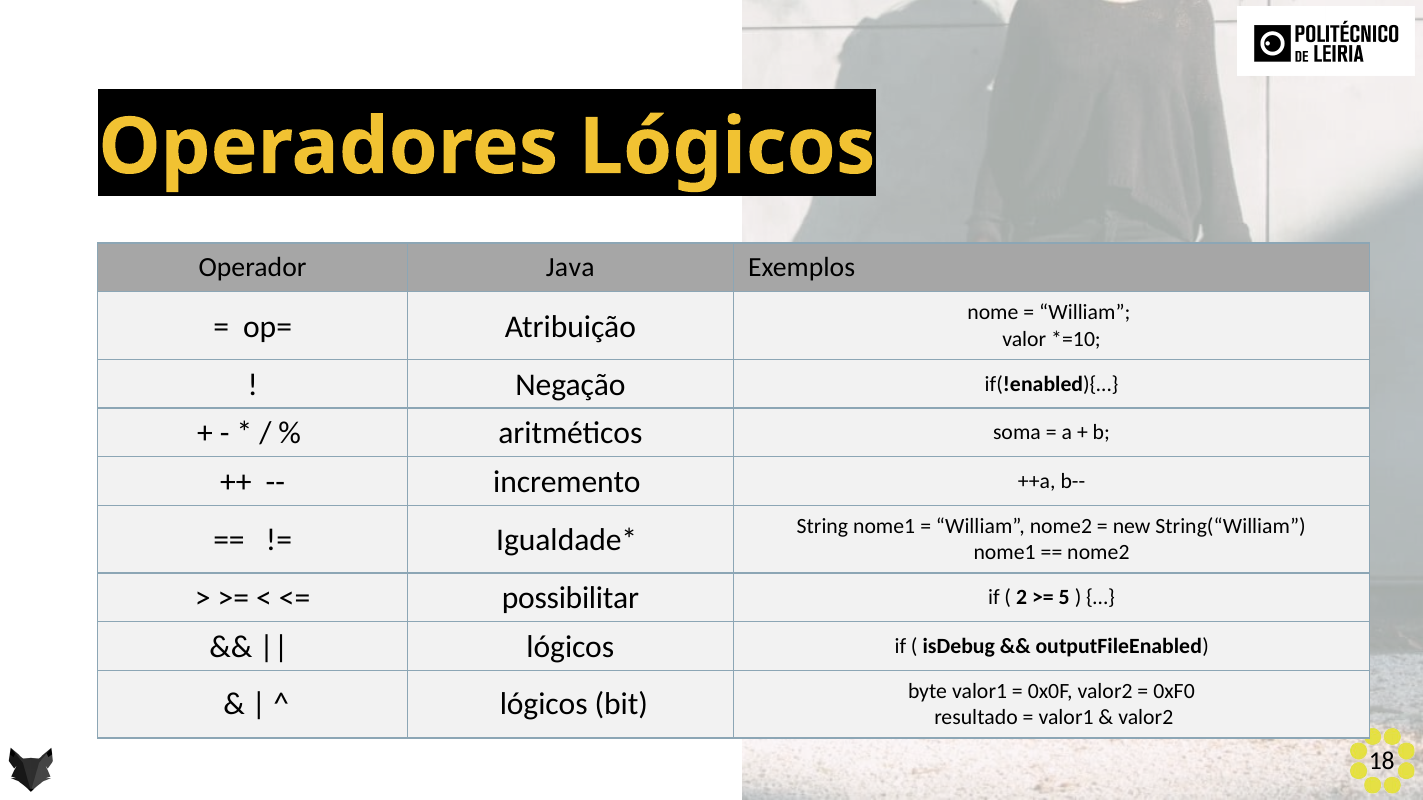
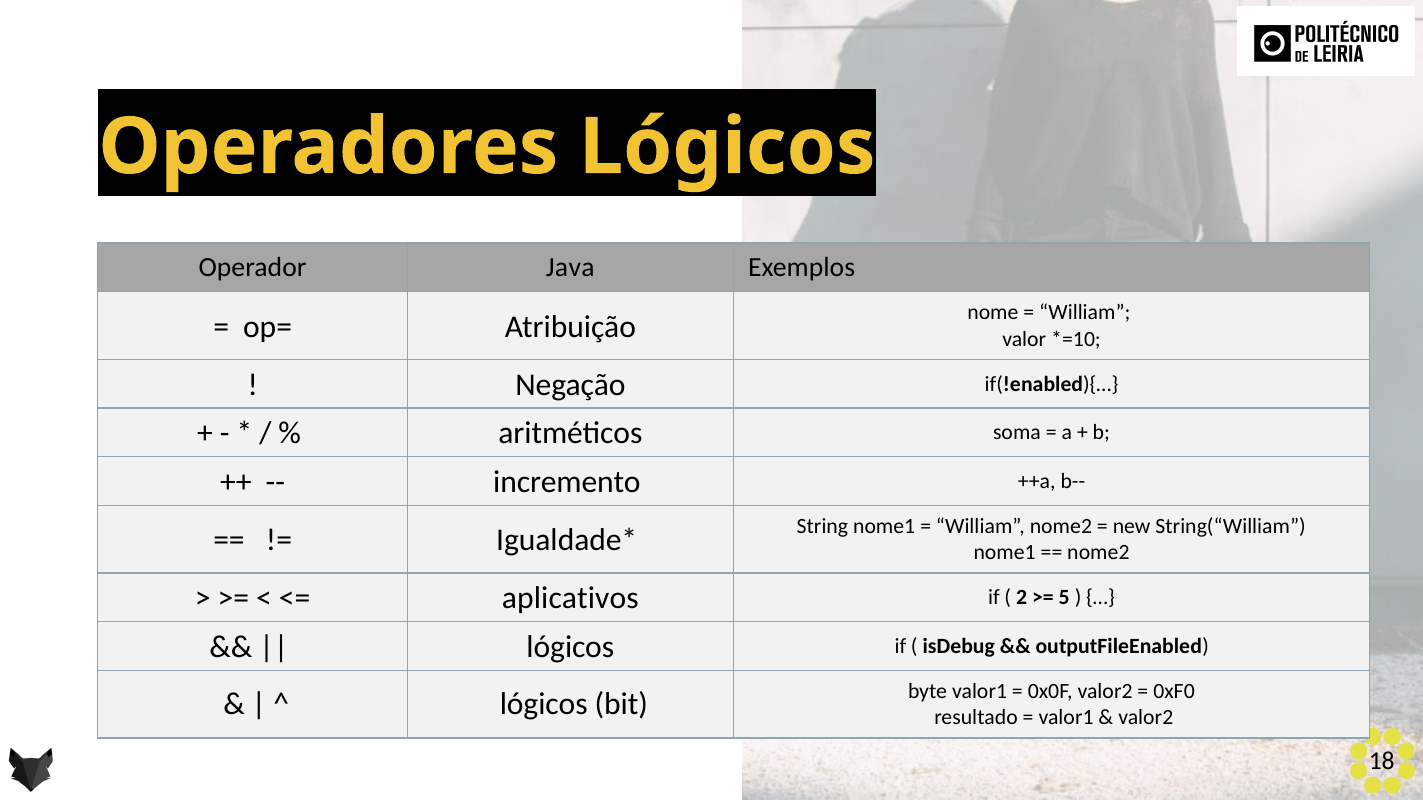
possibilitar: possibilitar -> aplicativos (570, 599)
